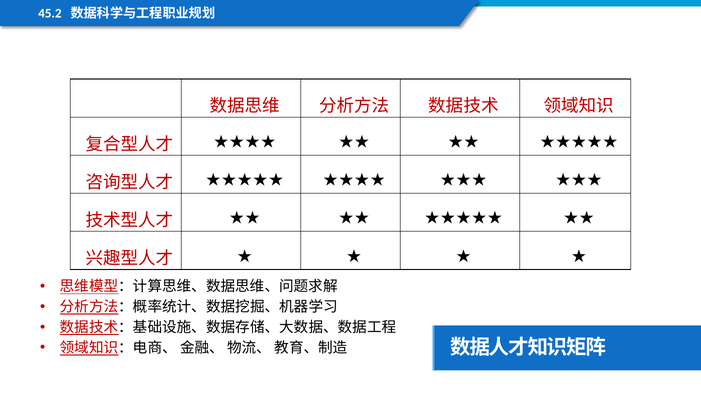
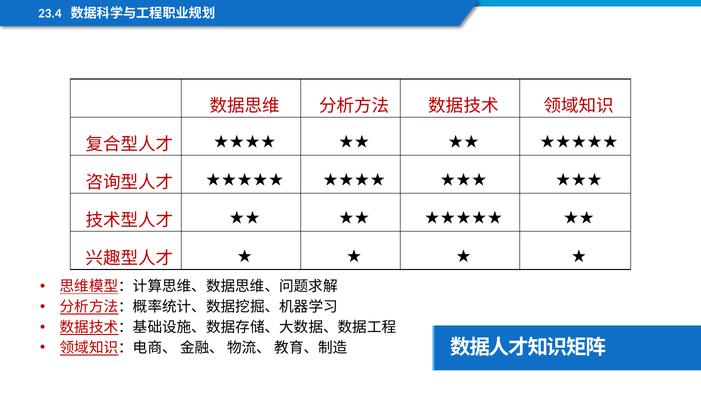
45.2: 45.2 -> 23.4 (50, 14)
